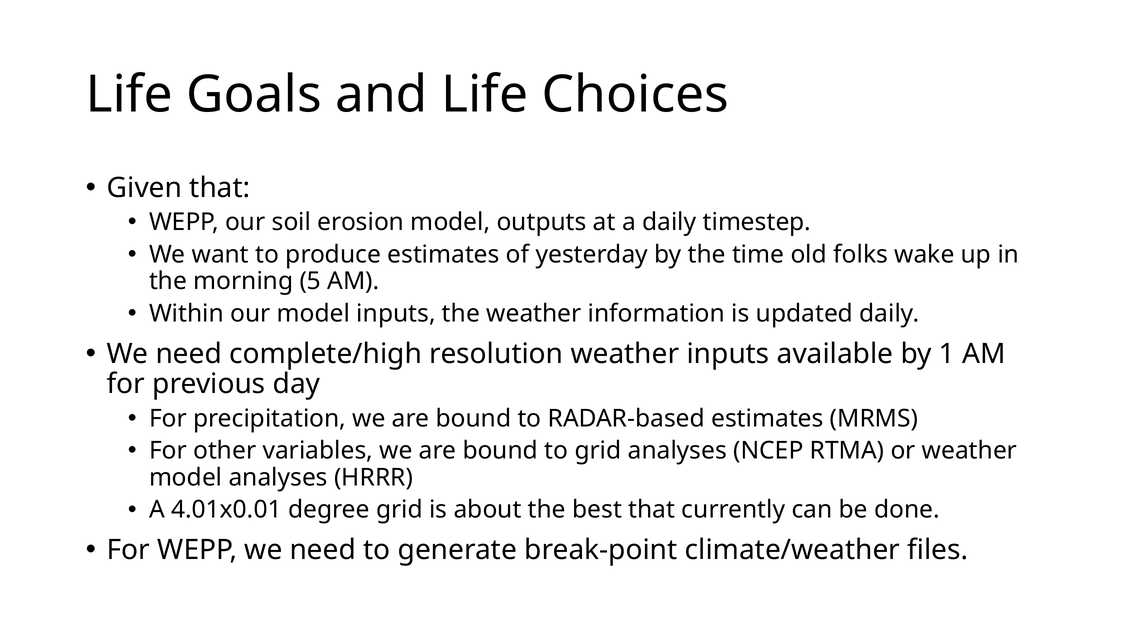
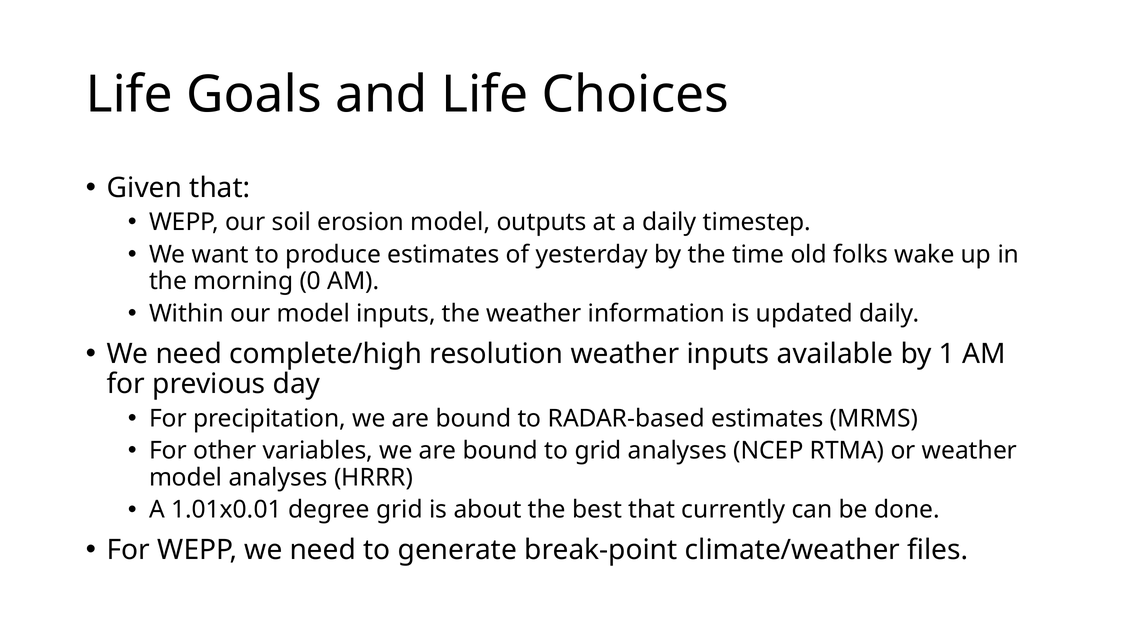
5: 5 -> 0 (310, 281)
4.01x0.01: 4.01x0.01 -> 1.01x0.01 (226, 510)
